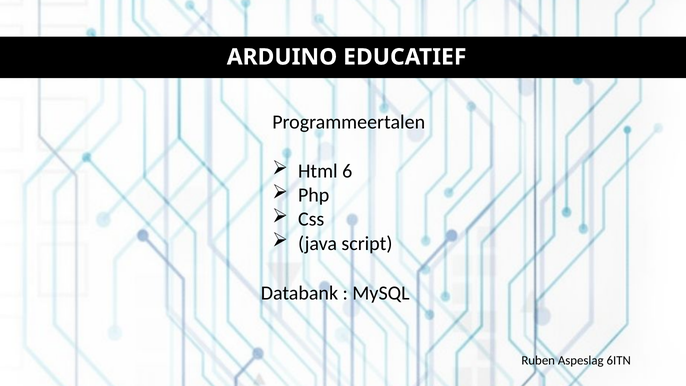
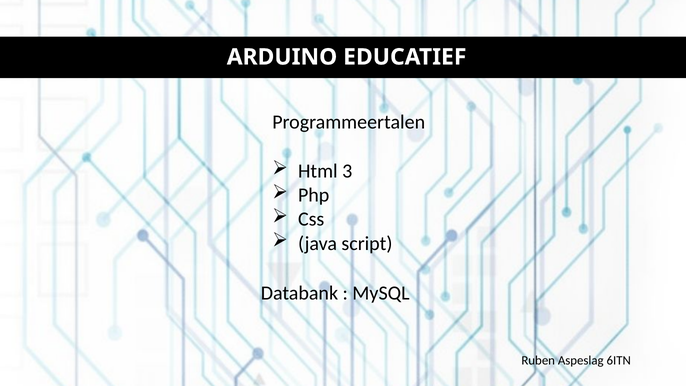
6: 6 -> 3 (347, 171)
